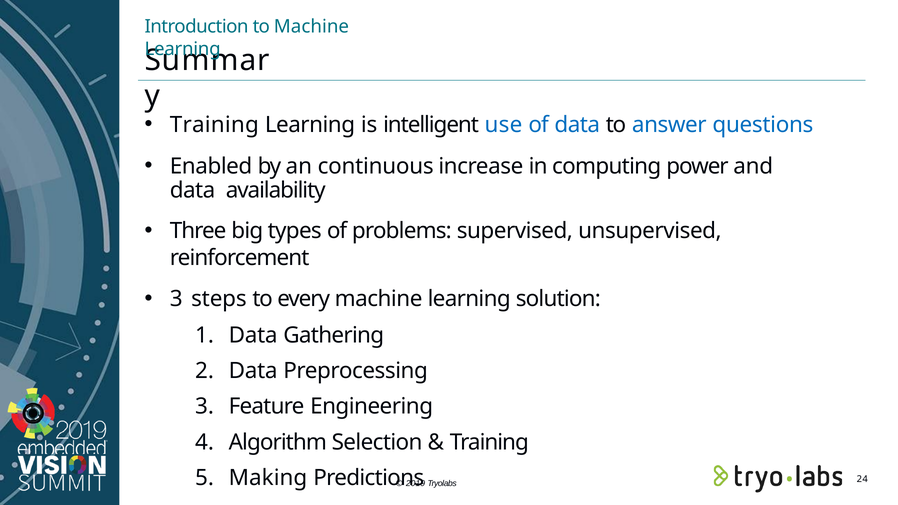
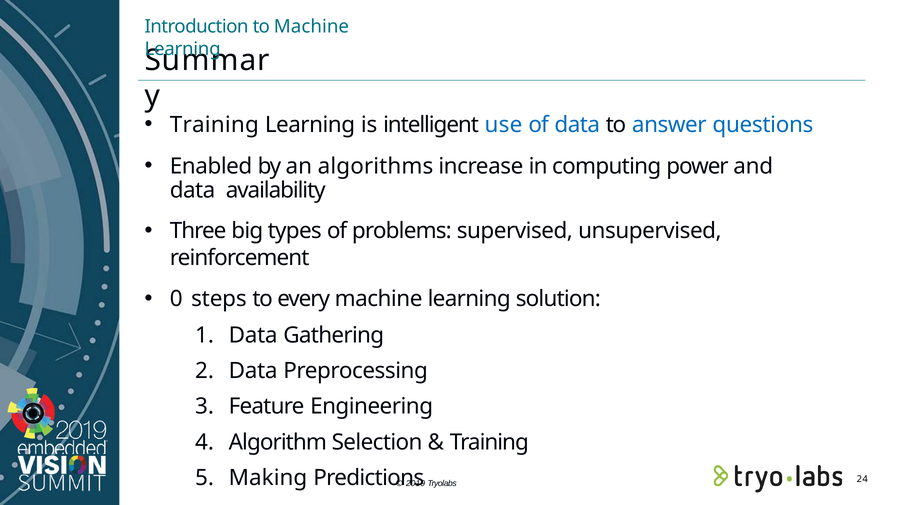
continuous: continuous -> algorithms (376, 166)
3: 3 -> 0 (176, 299)
